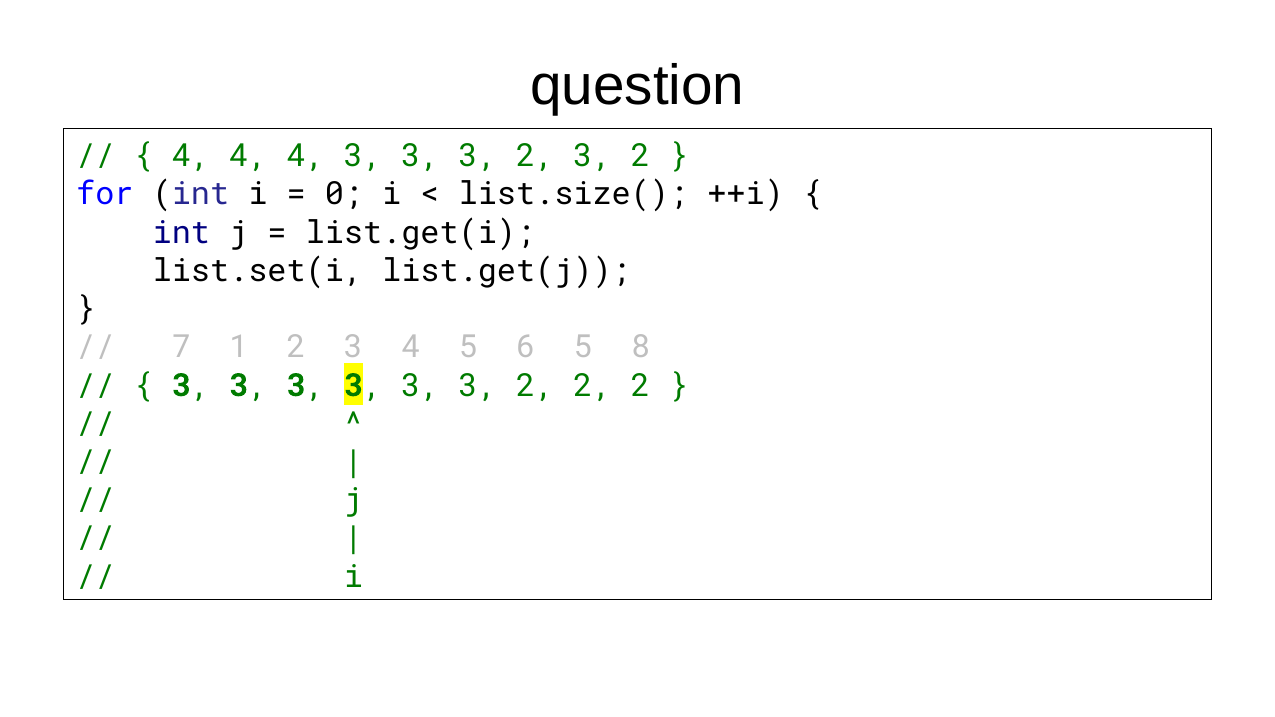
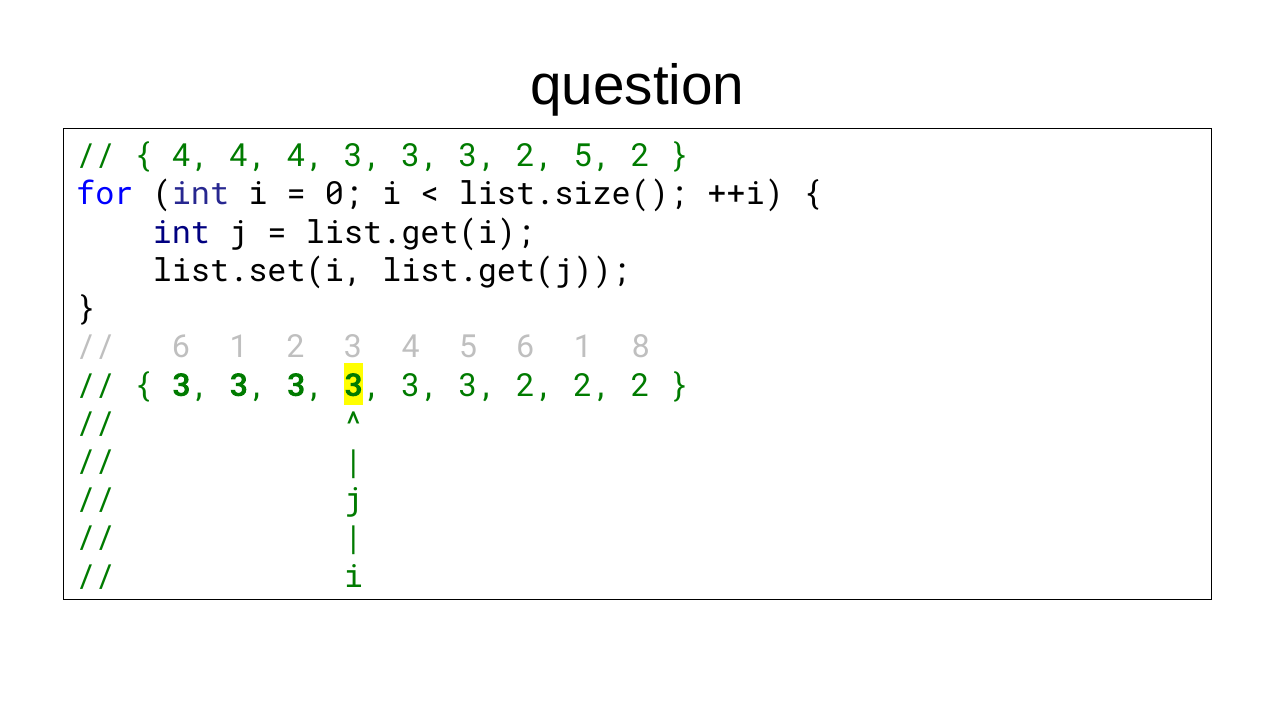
3 2 3: 3 -> 5 (593, 156)
7: 7 -> 6 (181, 347)
5 6 5: 5 -> 1 (583, 347)
